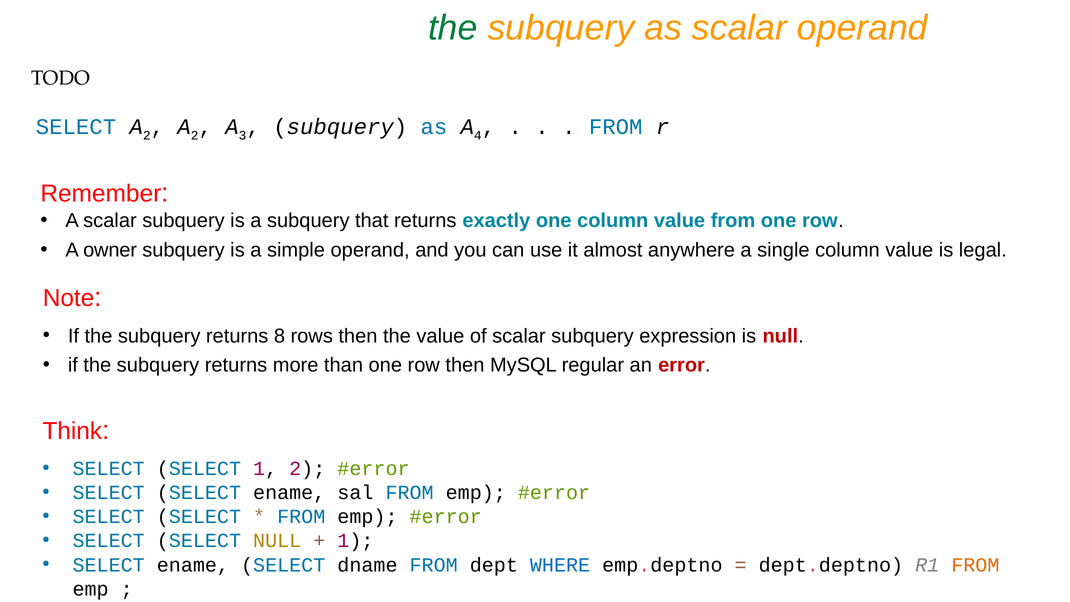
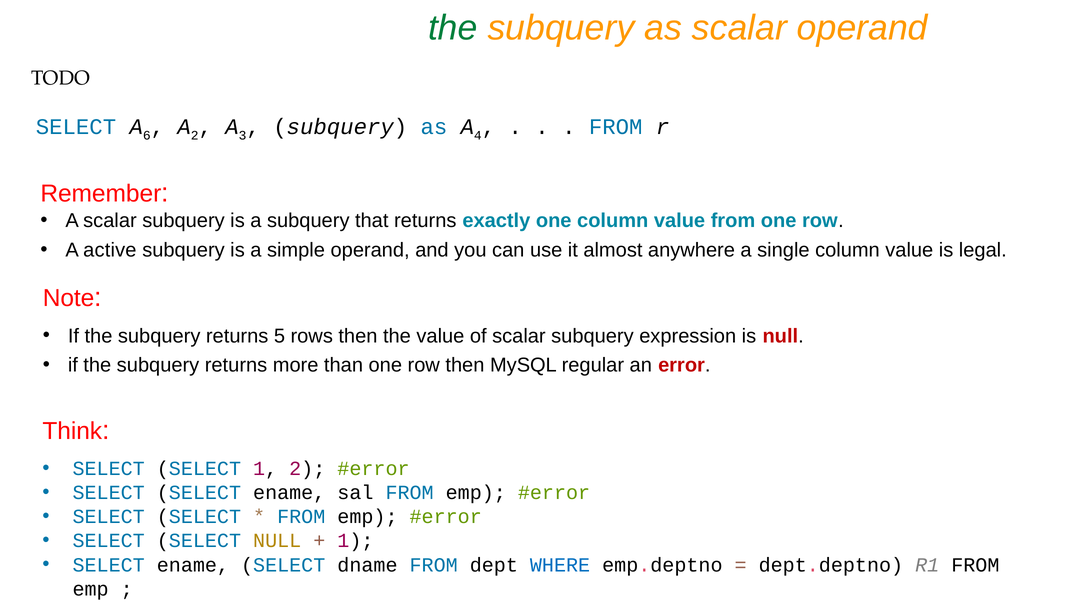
SELECT A 2: 2 -> 6 (147, 136)
owner: owner -> active (110, 250)
8: 8 -> 5 (279, 336)
FROM colour: orange -> black (975, 565)
